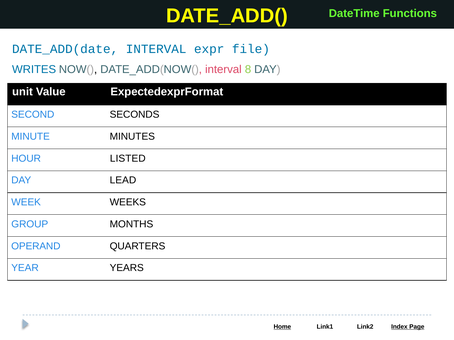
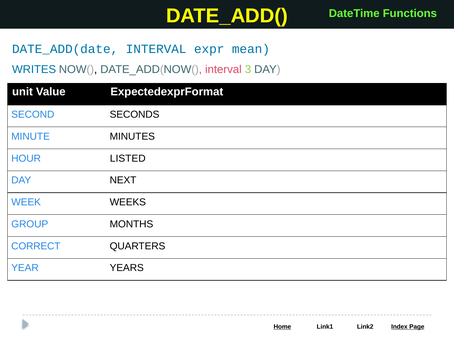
file: file -> mean (251, 49)
8: 8 -> 3 (248, 69)
LEAD: LEAD -> NEXT (123, 181)
OPERAND: OPERAND -> CORRECT (36, 246)
